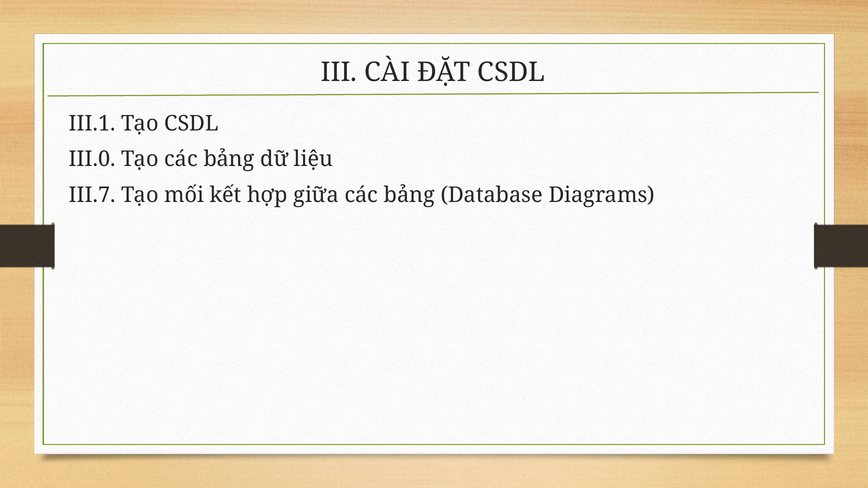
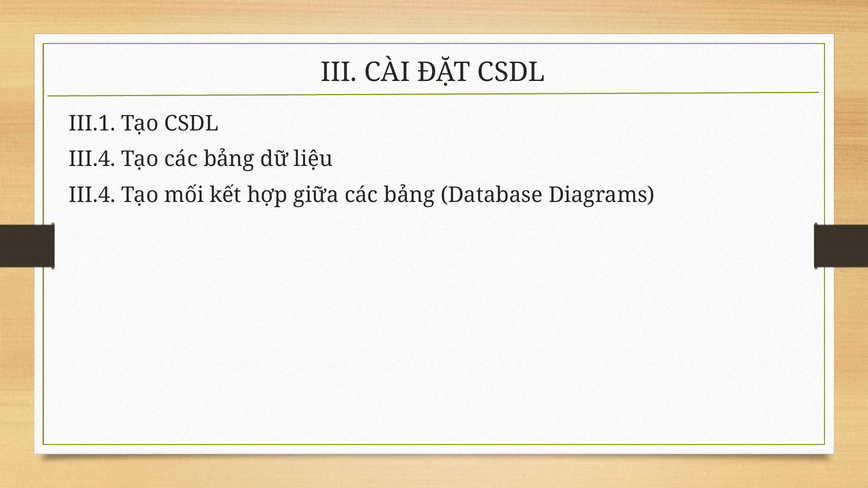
III.0: III.0 -> III.4 (92, 159)
III.7: III.7 -> III.4 (92, 195)
